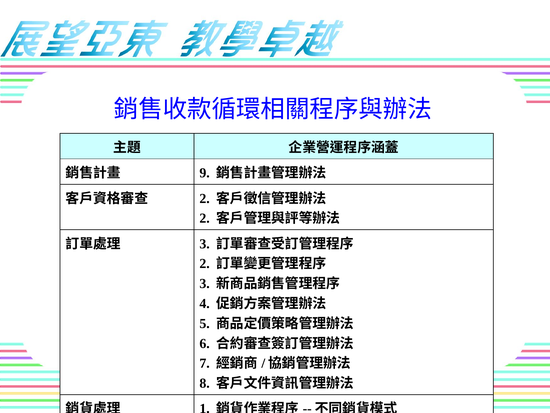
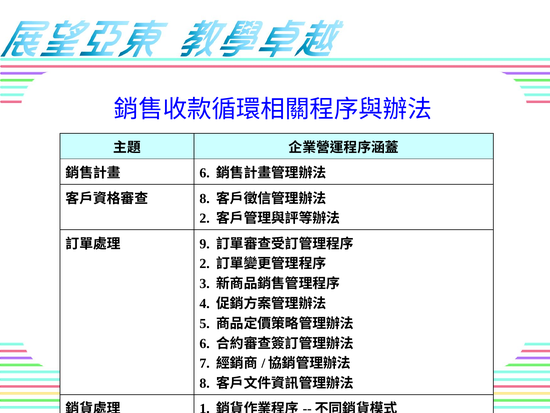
9: 9 -> 6 (205, 173)
2: 2 -> 8 (205, 198)
3: 3 -> 9 (205, 244)
